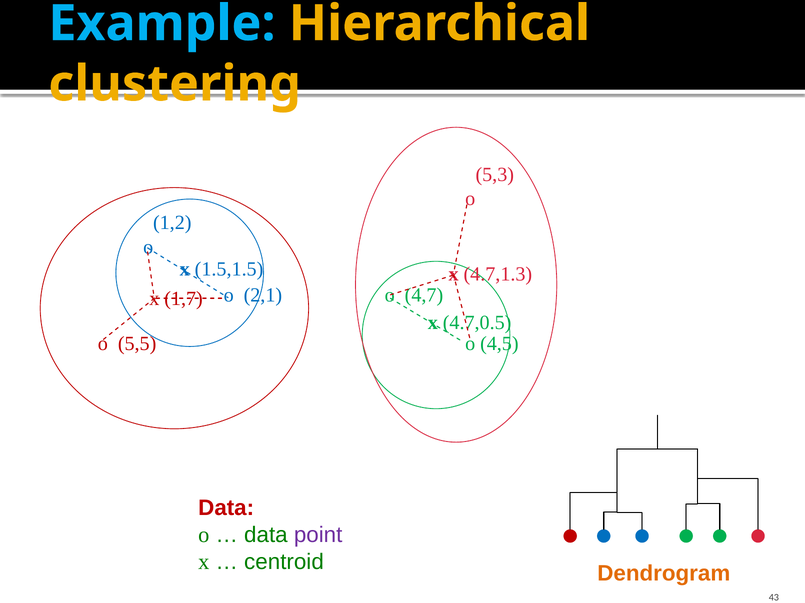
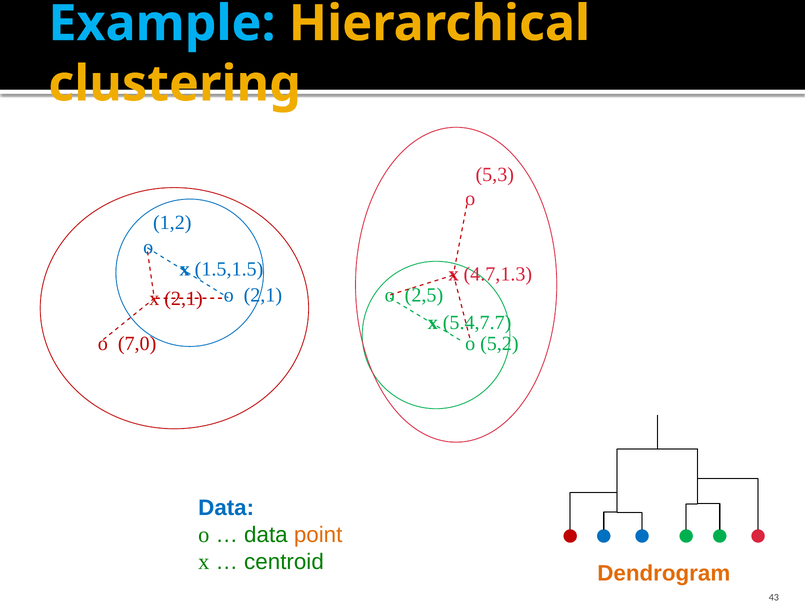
4,7: 4,7 -> 2,5 (424, 296)
x 1,7: 1,7 -> 2,1 (184, 299)
4.7,0.5: 4.7,0.5 -> 5.4,7.7 (477, 323)
5,5: 5,5 -> 7,0 (137, 344)
4,5: 4,5 -> 5,2 (499, 344)
Data colour: red -> blue (226, 509)
point colour: purple -> orange (318, 536)
